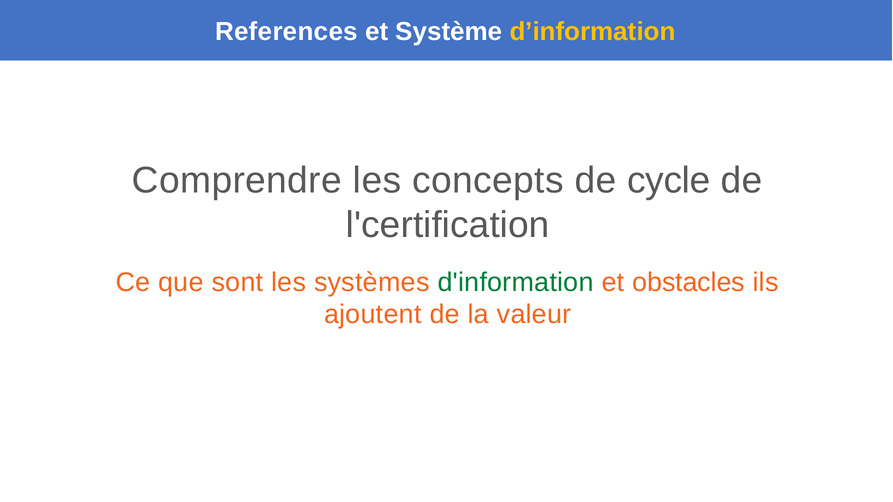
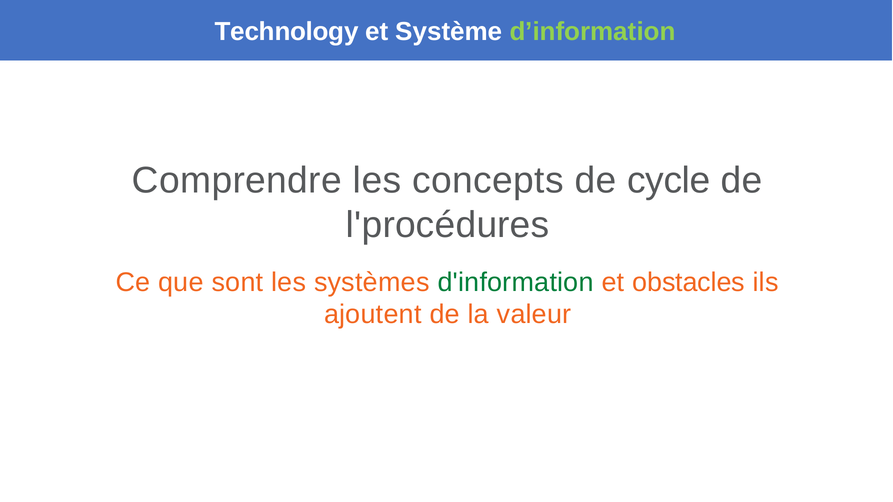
References: References -> Technology (287, 31)
d’information colour: yellow -> light green (593, 31)
l'certification: l'certification -> l'procédures (448, 225)
